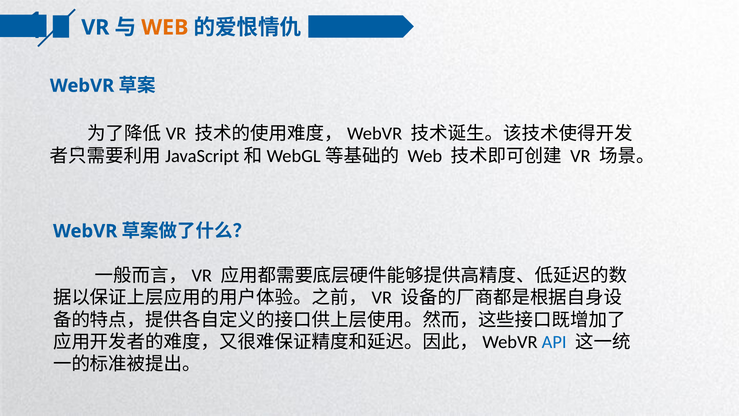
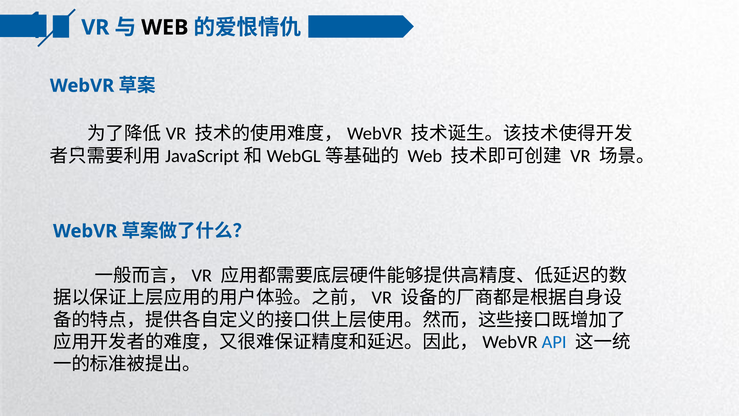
WEB colour: orange -> black (165, 27)
